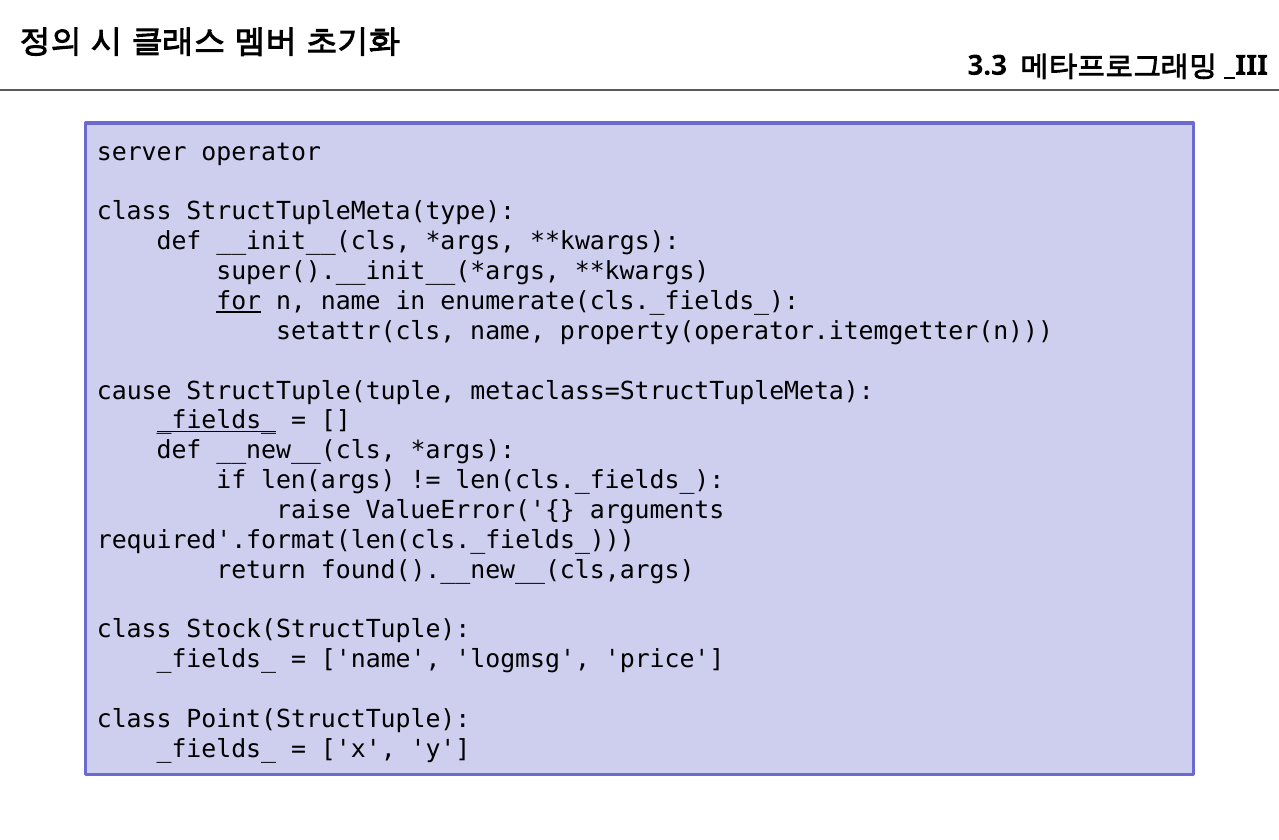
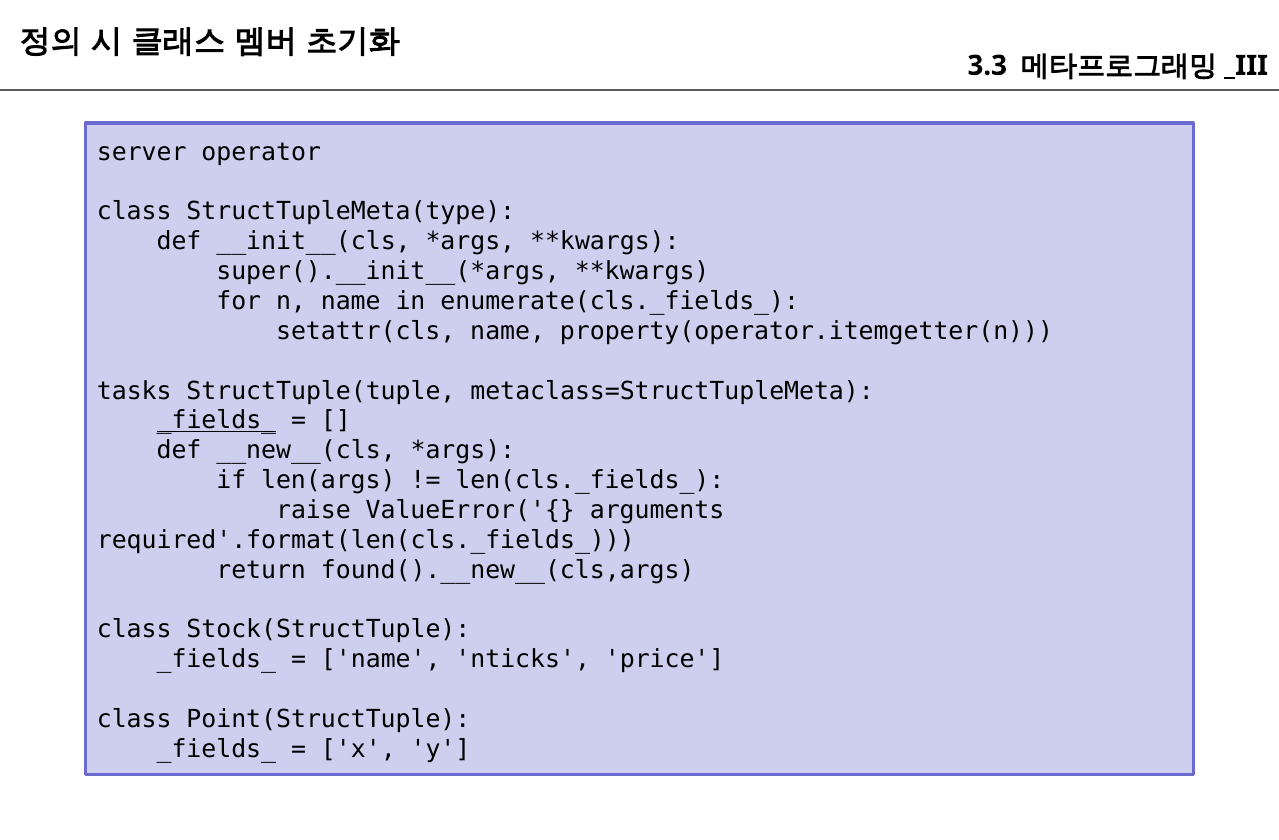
for underline: present -> none (239, 301)
cause: cause -> tasks (134, 391)
logmsg: logmsg -> nticks (523, 660)
